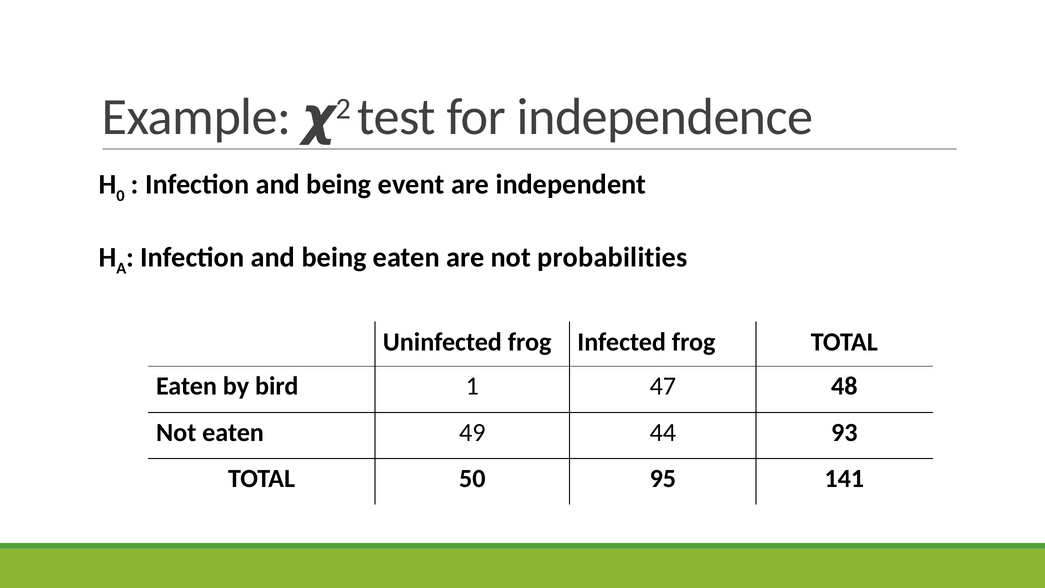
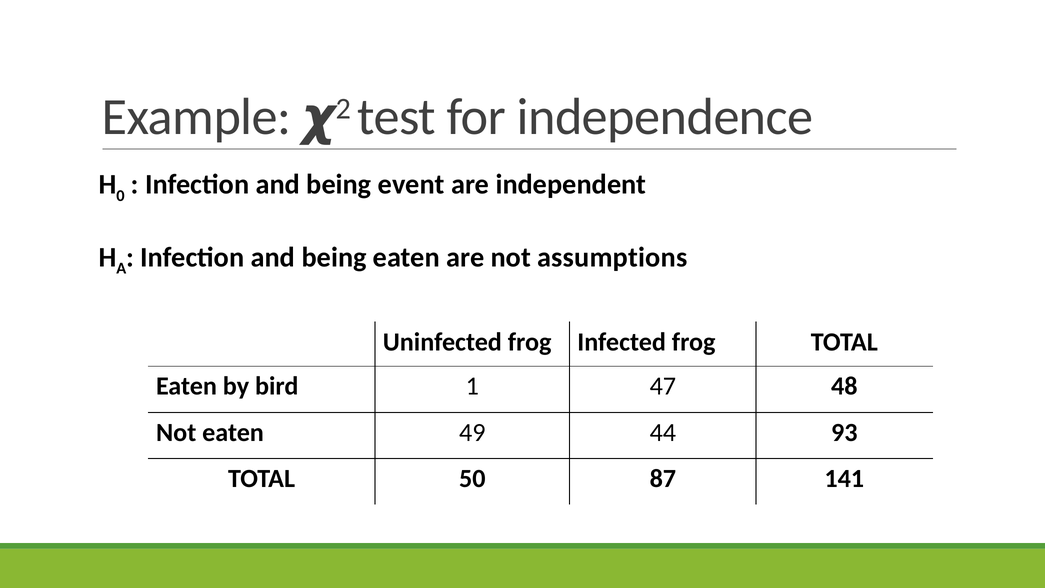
probabilities: probabilities -> assumptions (612, 257)
95: 95 -> 87 (663, 479)
